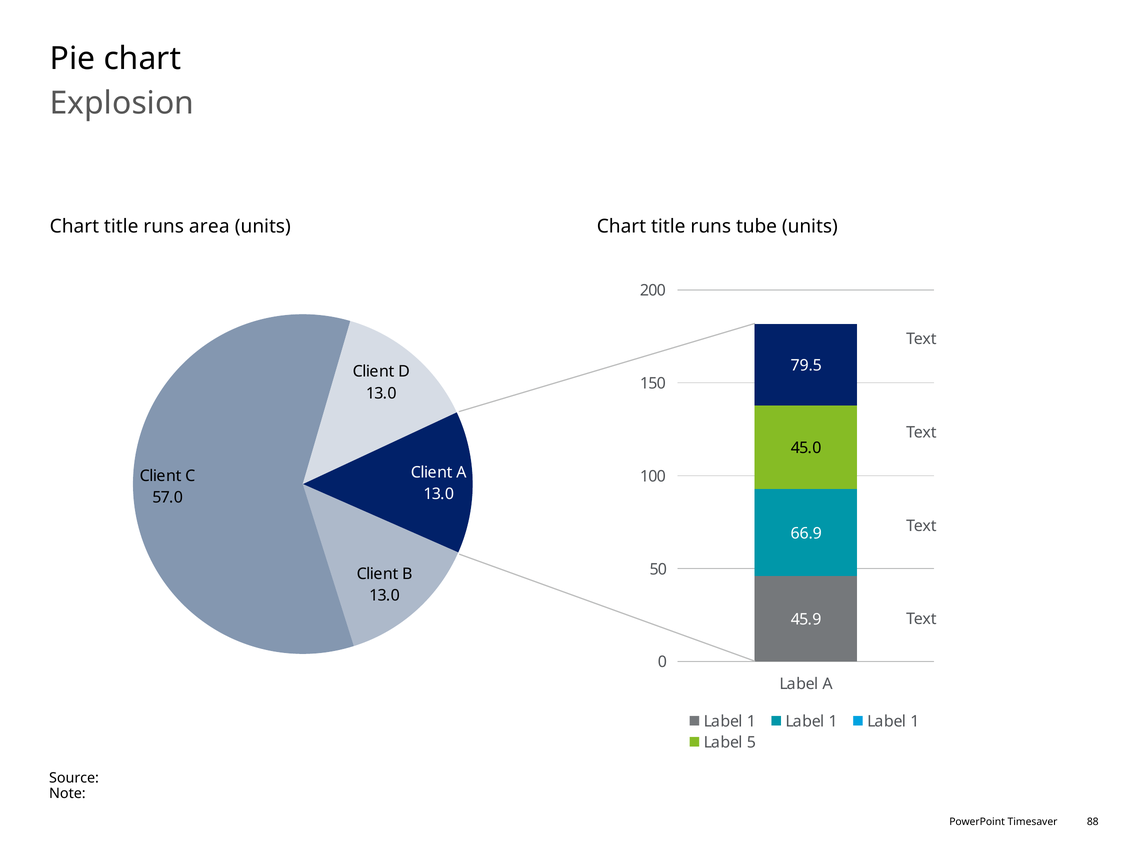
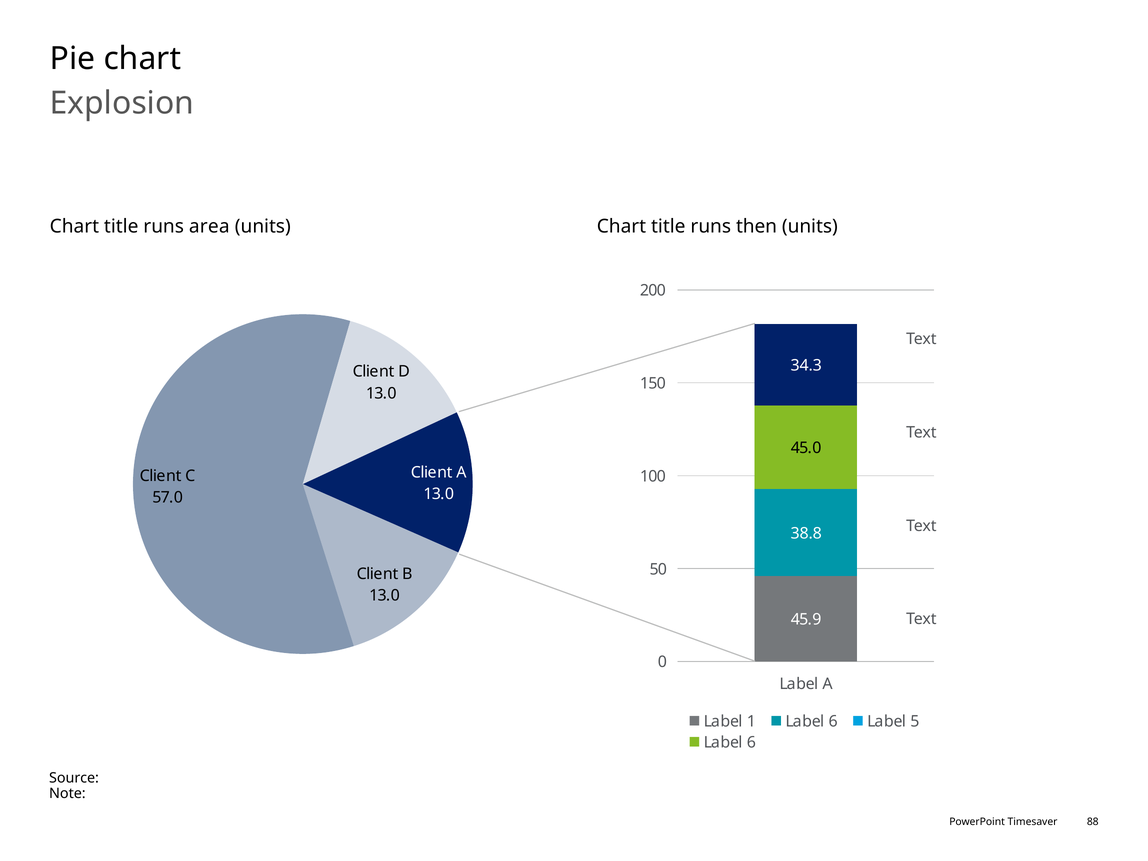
tube: tube -> then (757, 226)
79.5: 79.5 -> 34.3 (806, 365)
66.9: 66.9 -> 38.8 (806, 533)
1: 1 -> 6 (833, 721)
1: 1 -> 5 (915, 721)
5: 5 -> 6 (751, 742)
